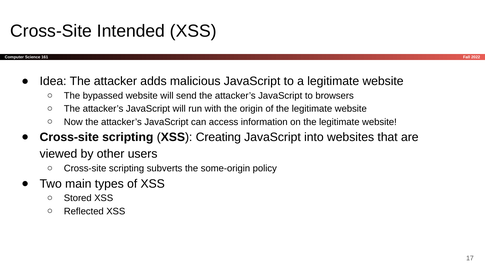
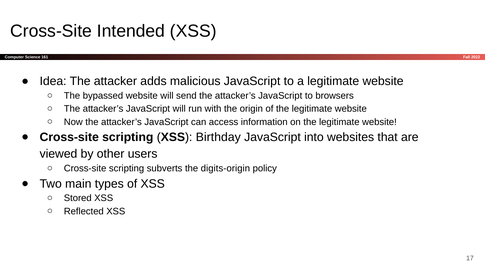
Creating: Creating -> Birthday (218, 137)
some-origin: some-origin -> digits-origin (225, 168)
